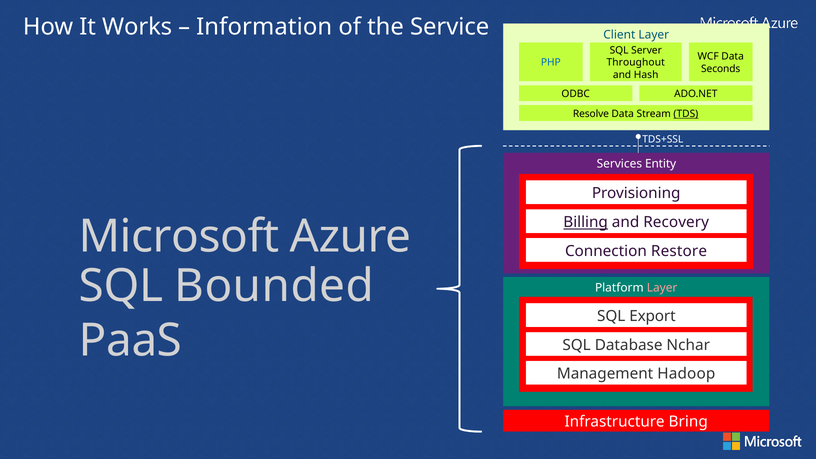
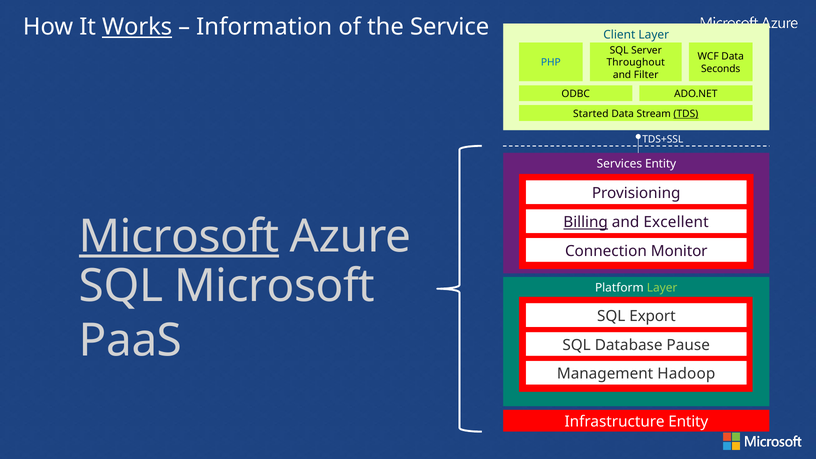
Works underline: none -> present (137, 27)
Hash: Hash -> Filter (646, 75)
Resolve: Resolve -> Started (591, 114)
Recovery: Recovery -> Excellent (676, 222)
Microsoft underline: none -> present (179, 236)
Restore: Restore -> Monitor (679, 251)
SQL Bounded: Bounded -> Microsoft (275, 286)
Layer colour: pink -> light green (662, 288)
Nchar: Nchar -> Pause (688, 345)
Infrastructure Bring: Bring -> Entity (688, 422)
